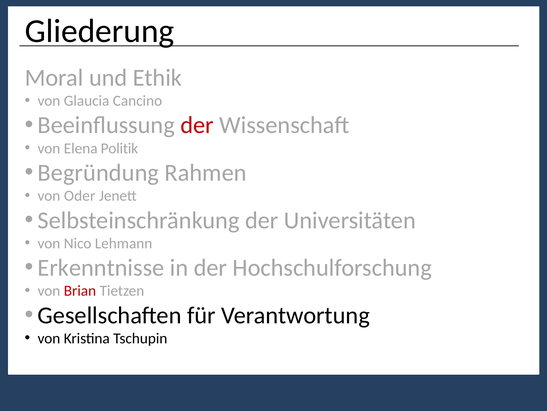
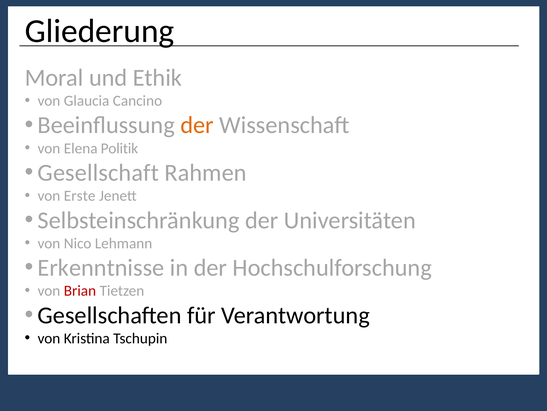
der colour: red -> orange (197, 125)
Begründung: Begründung -> Gesellschaft (98, 172)
Oder: Oder -> Erste (80, 196)
